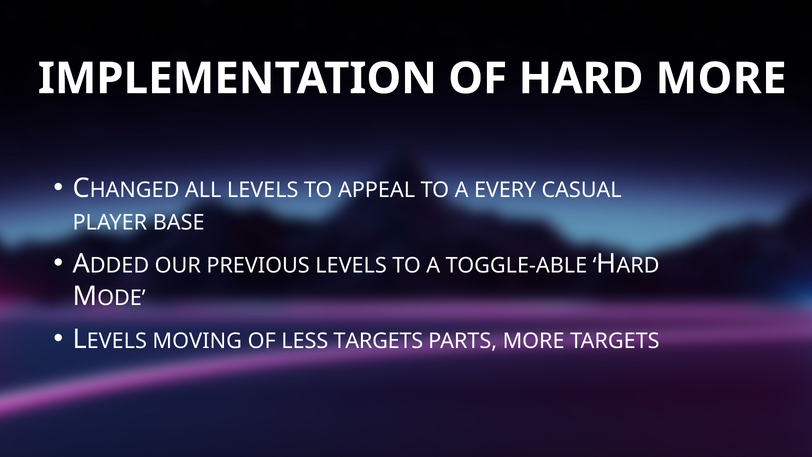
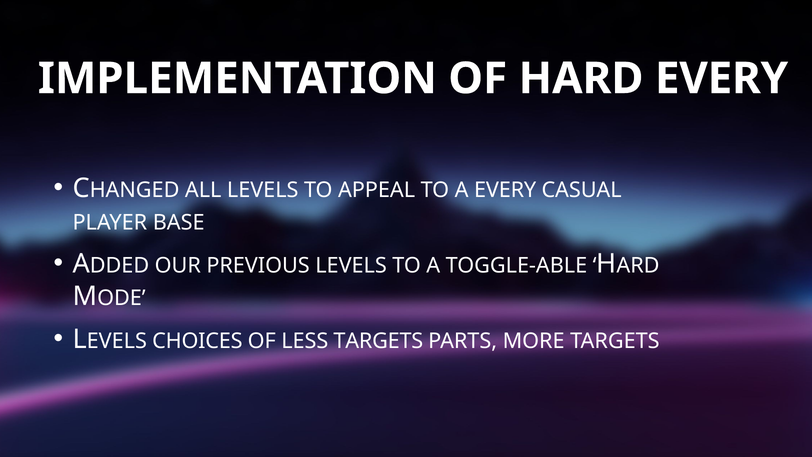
HARD MORE: MORE -> EVERY (722, 79)
MOVING: MOVING -> CHOICES (197, 341)
